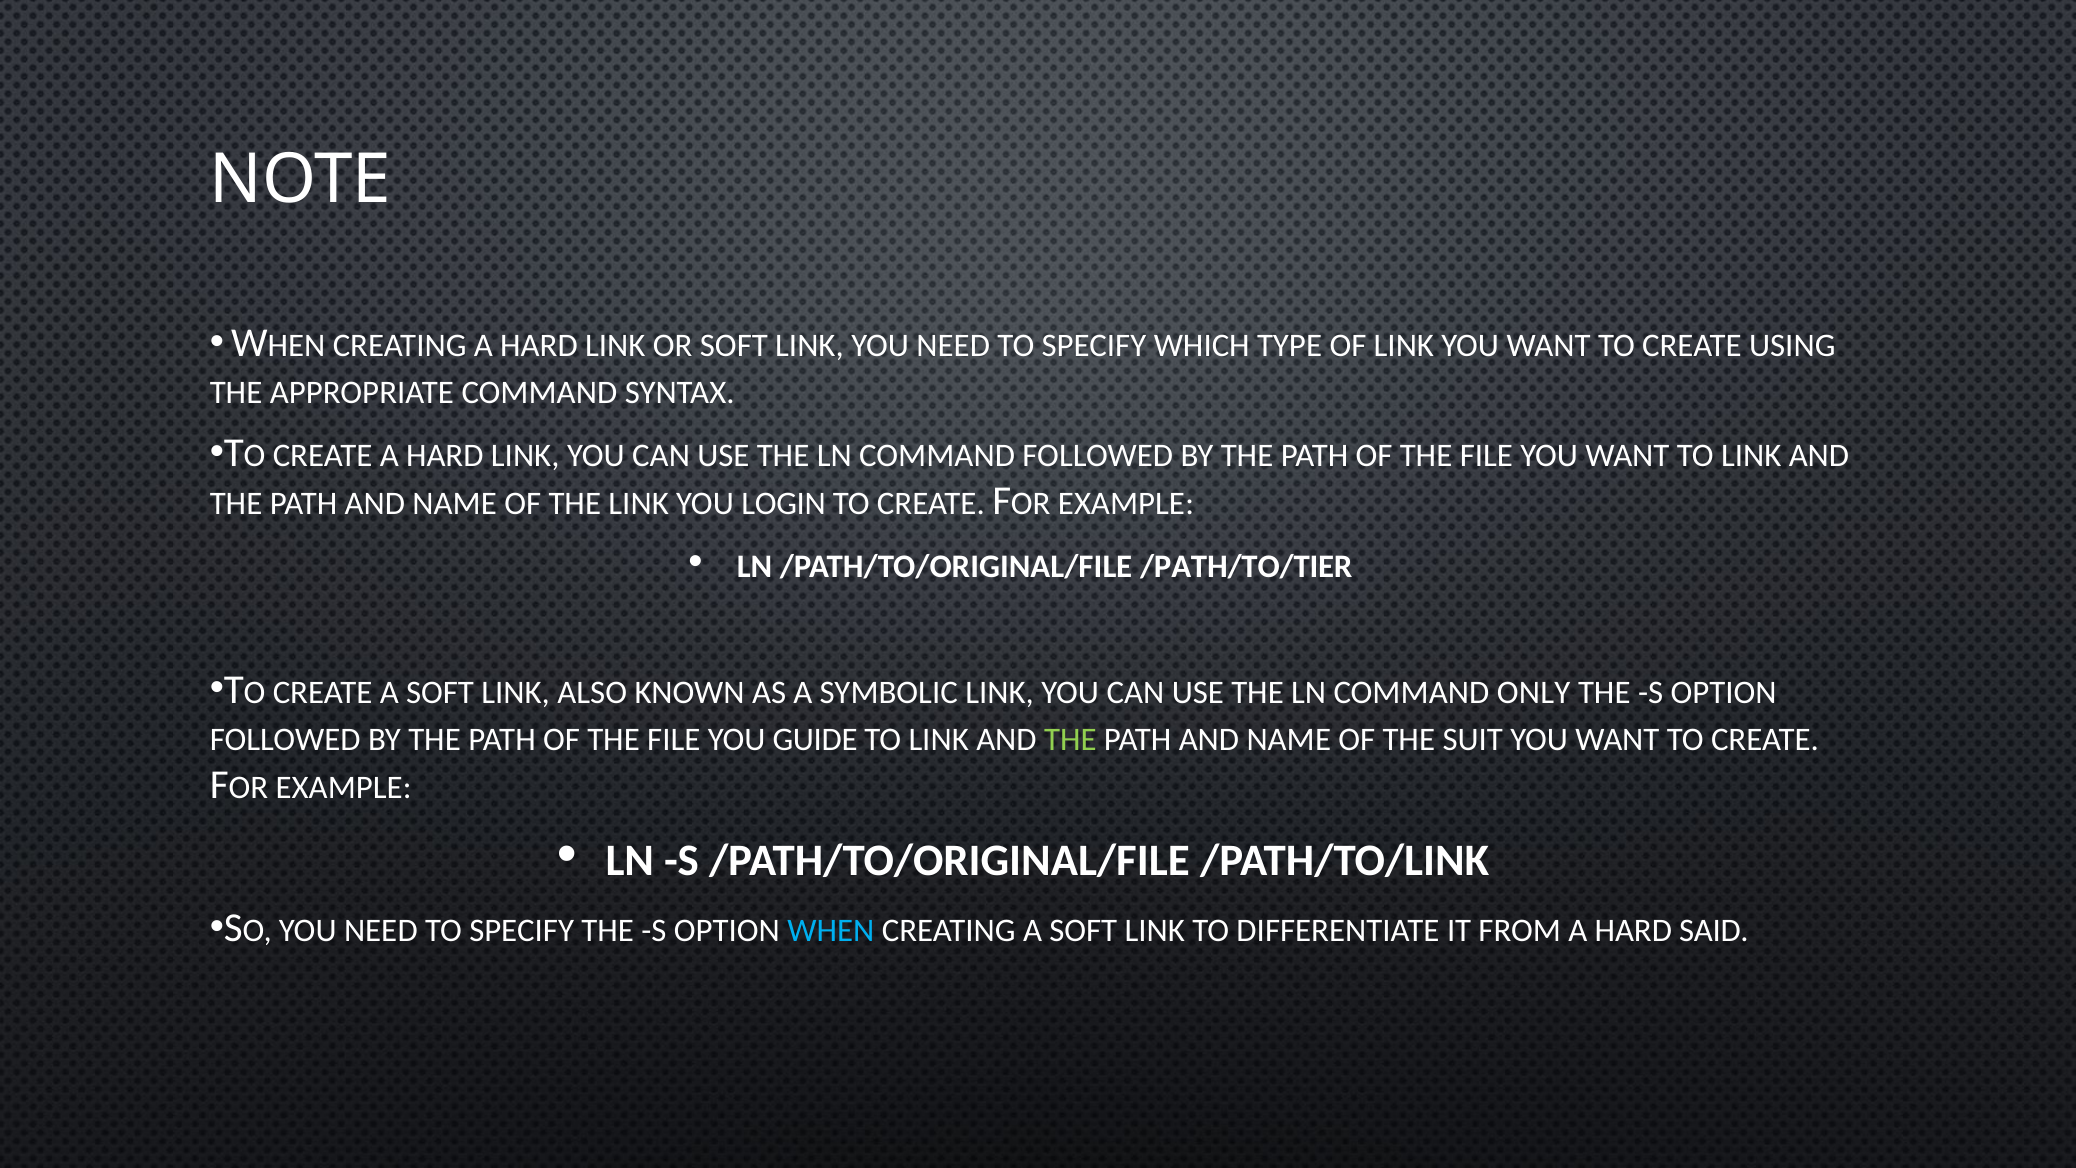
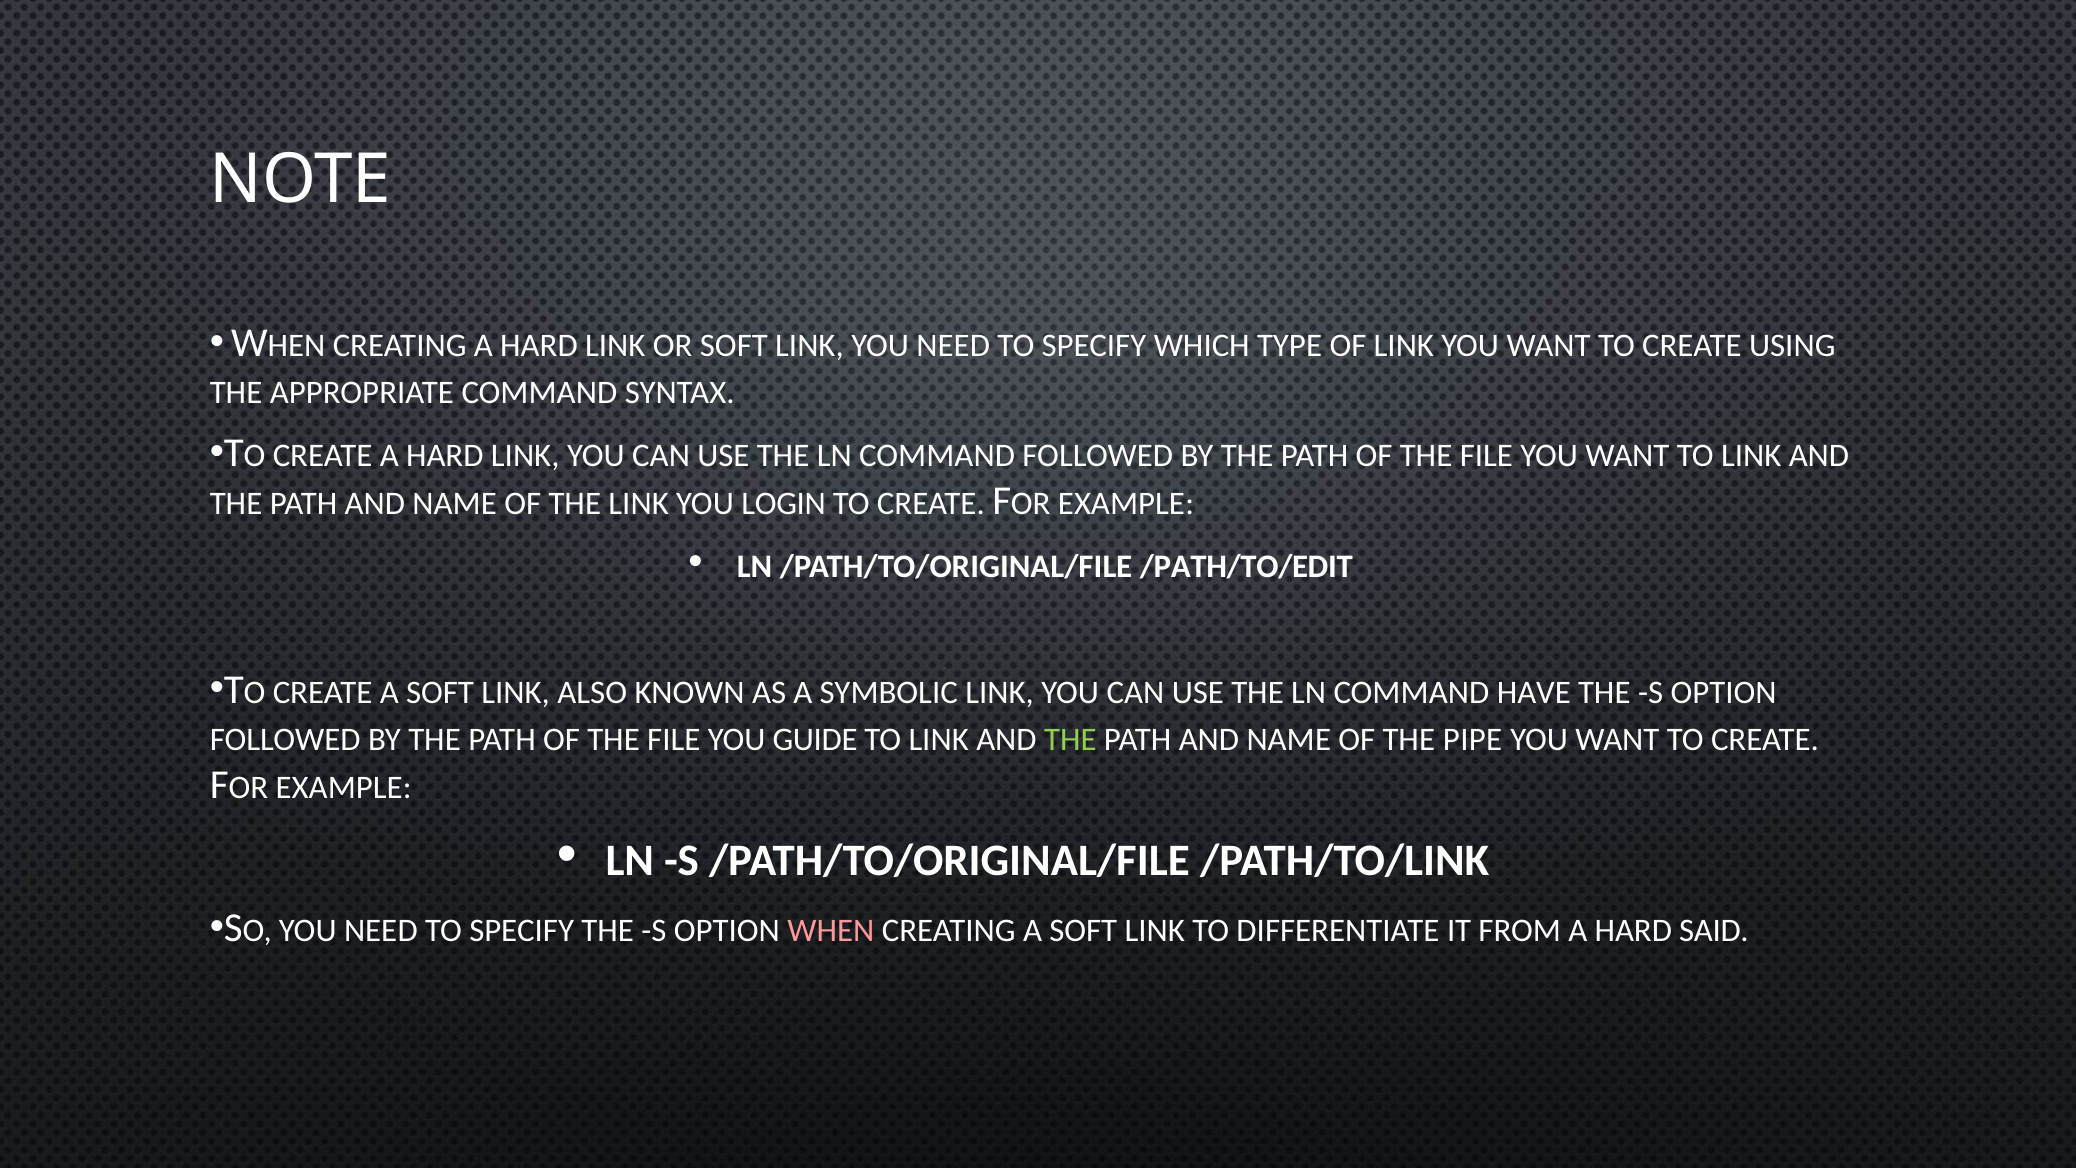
/PATH/TO/TIER: /PATH/TO/TIER -> /PATH/TO/EDIT (1246, 567)
ONLY: ONLY -> HAVE (1534, 692)
SUIT: SUIT -> PIPE (1473, 740)
WHEN colour: light blue -> pink (831, 931)
